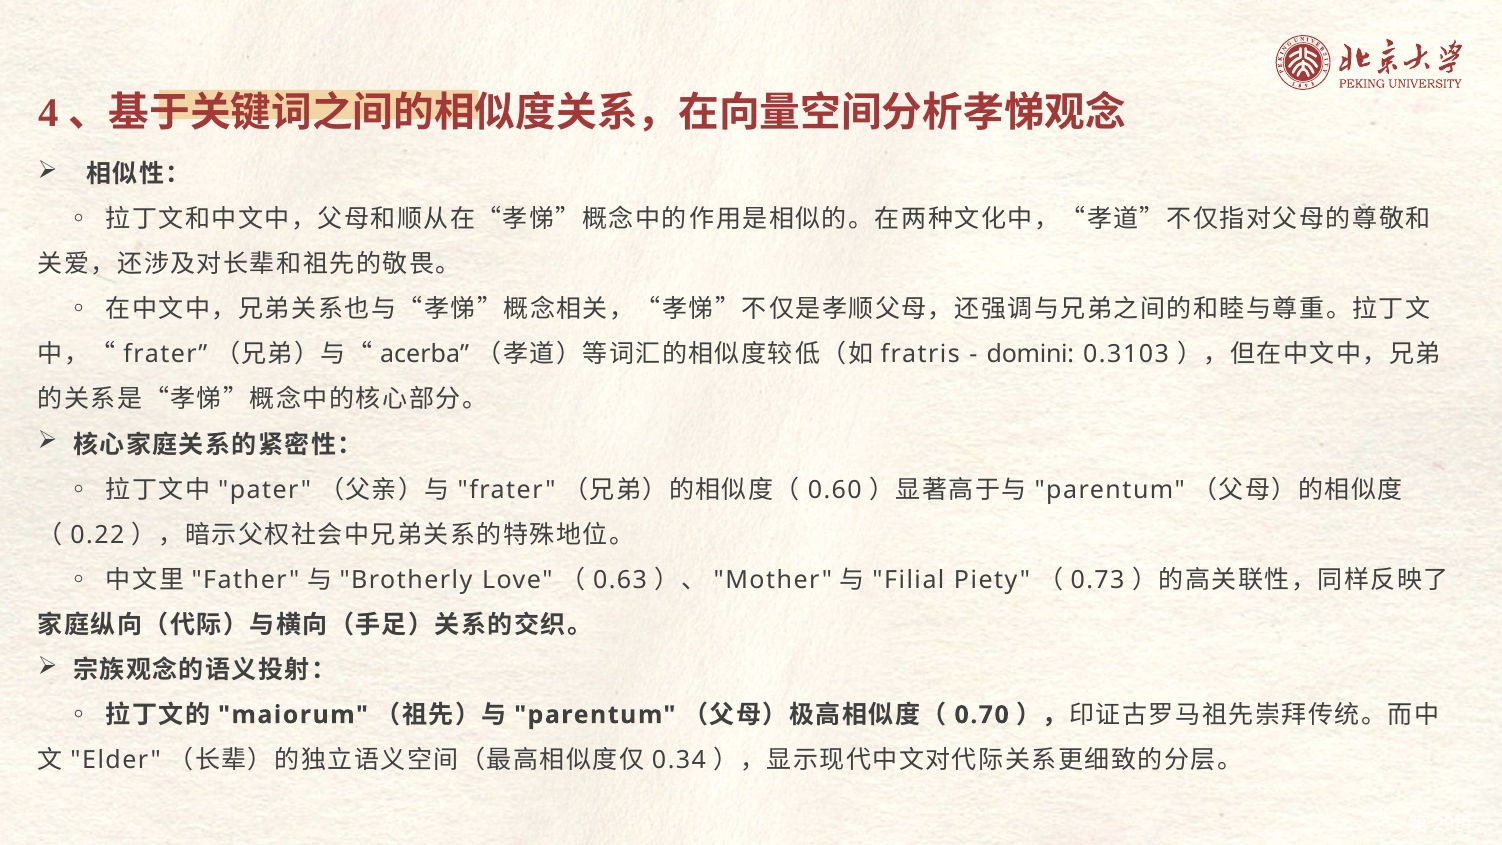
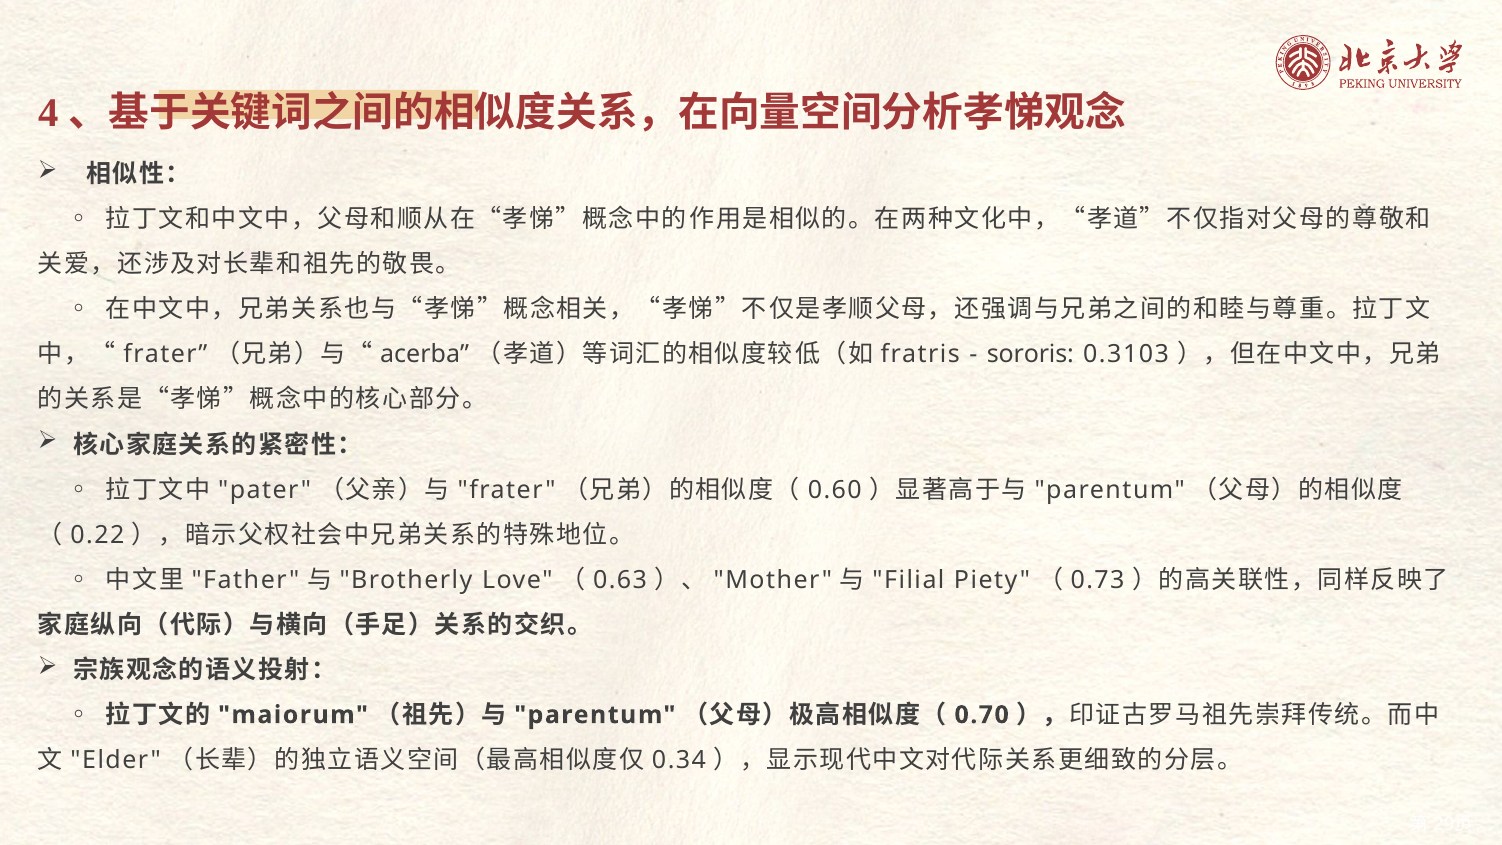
domini: domini -> sororis (1030, 355)
